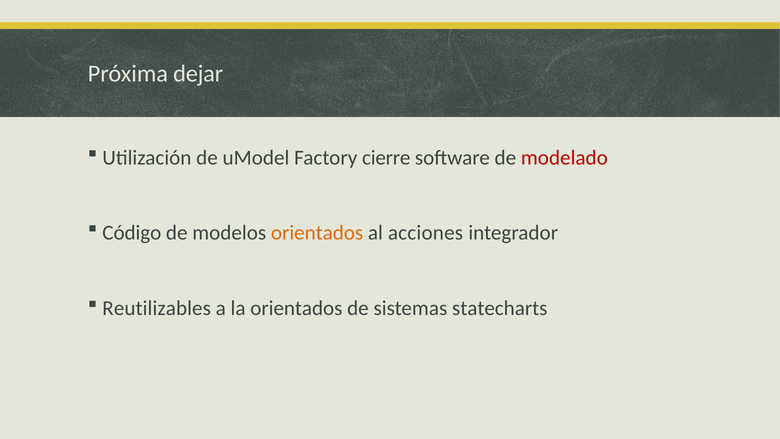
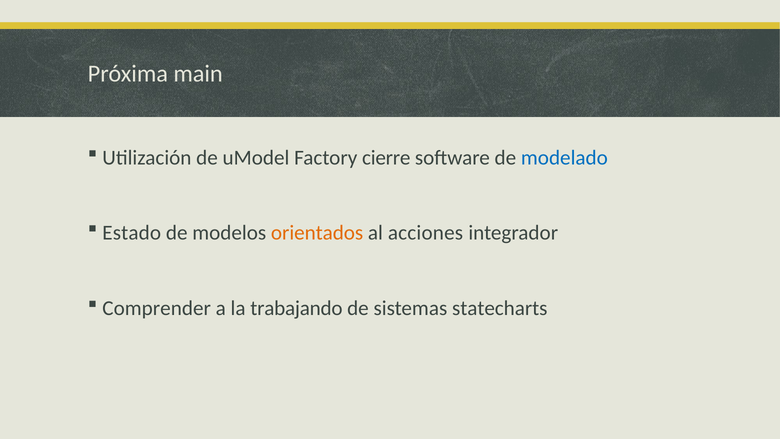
dejar: dejar -> main (198, 74)
modelado colour: red -> blue (564, 158)
Código: Código -> Estado (132, 233)
Reutilizables: Reutilizables -> Comprender (157, 308)
la orientados: orientados -> trabajando (296, 308)
